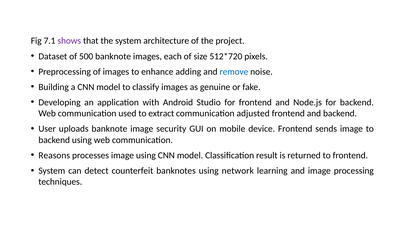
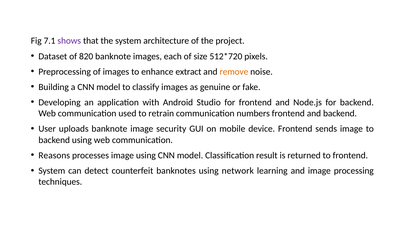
500: 500 -> 820 (86, 56)
adding: adding -> extract (188, 72)
remove colour: blue -> orange (234, 72)
extract: extract -> retrain (161, 113)
adjusted: adjusted -> numbers (253, 113)
